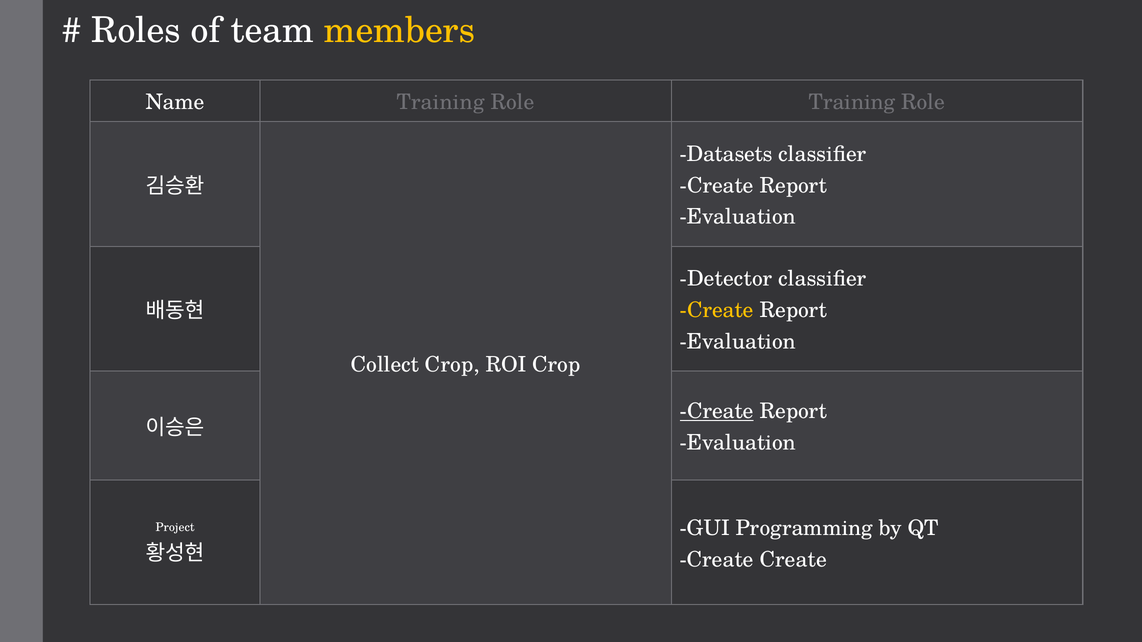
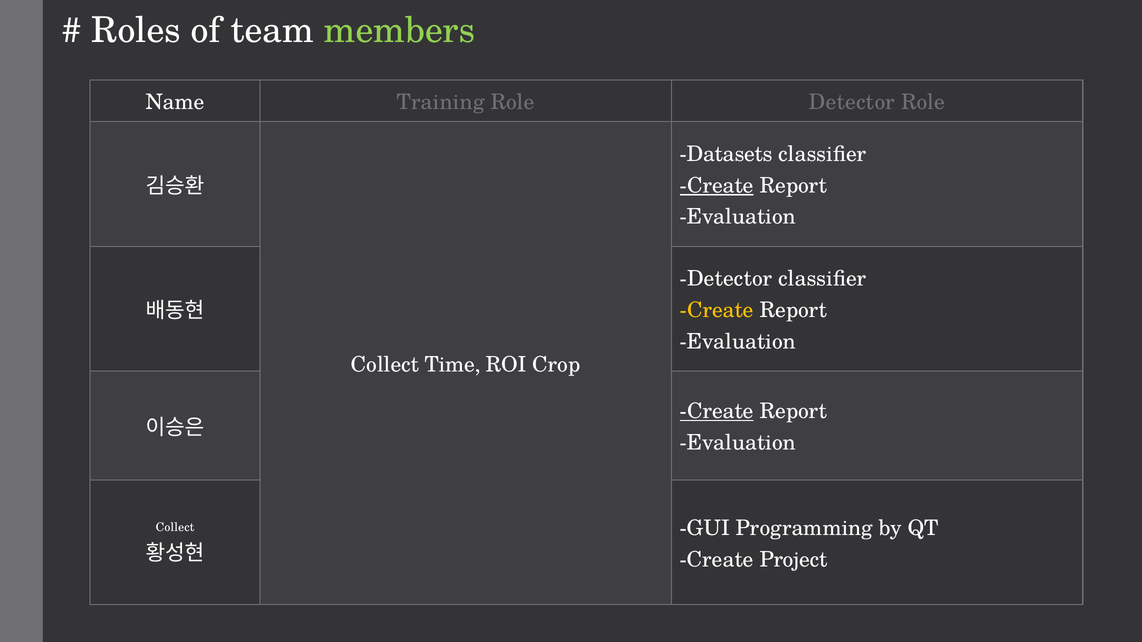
members colour: yellow -> light green (400, 30)
Role Training: Training -> Detector (852, 102)
Create underline: none -> present (717, 186)
Collect Crop: Crop -> Time (453, 365)
Project: Project -> Collect (175, 528)
Create Create: Create -> Project (794, 560)
